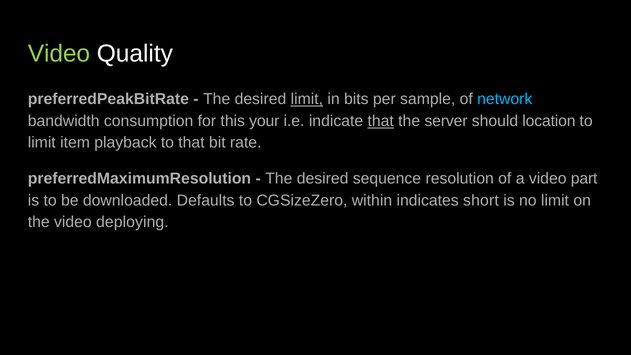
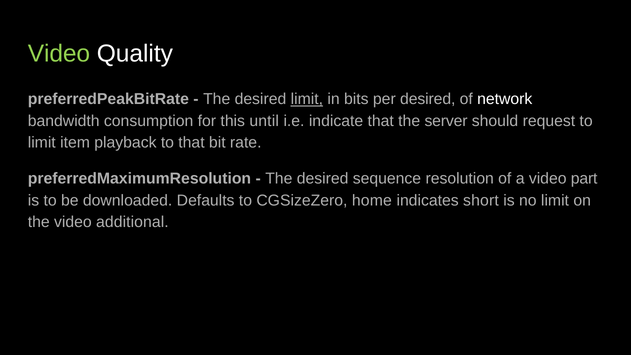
per sample: sample -> desired (428, 99)
network colour: light blue -> white (505, 99)
your: your -> until (264, 121)
that underline: present -> none (381, 121)
location: location -> request (549, 121)
within: within -> home (372, 200)
deploying: deploying -> additional (132, 222)
